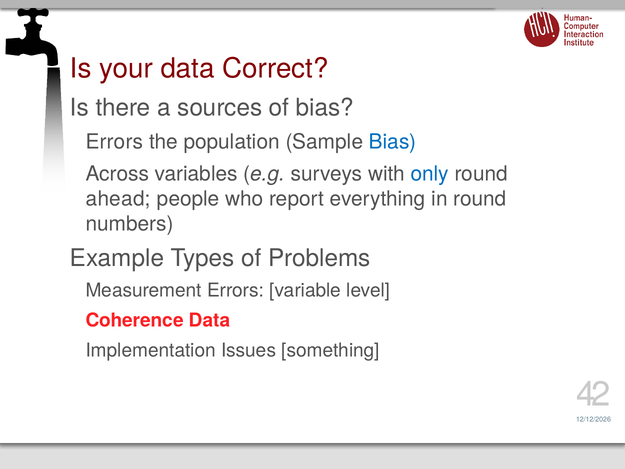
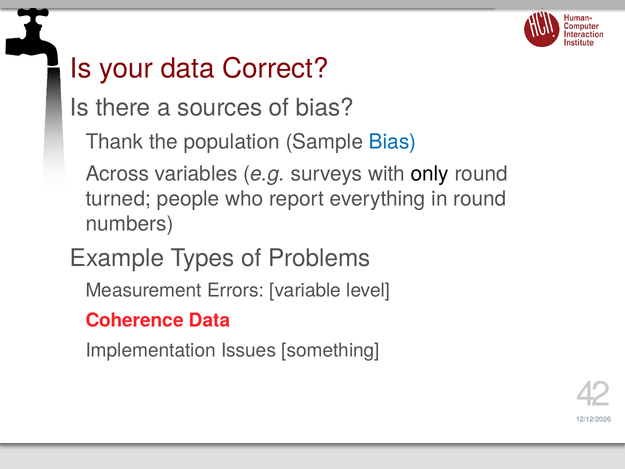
Errors: Errors -> Thank (114, 142)
only colour: blue -> black (430, 174)
ahead: ahead -> turned (118, 199)
